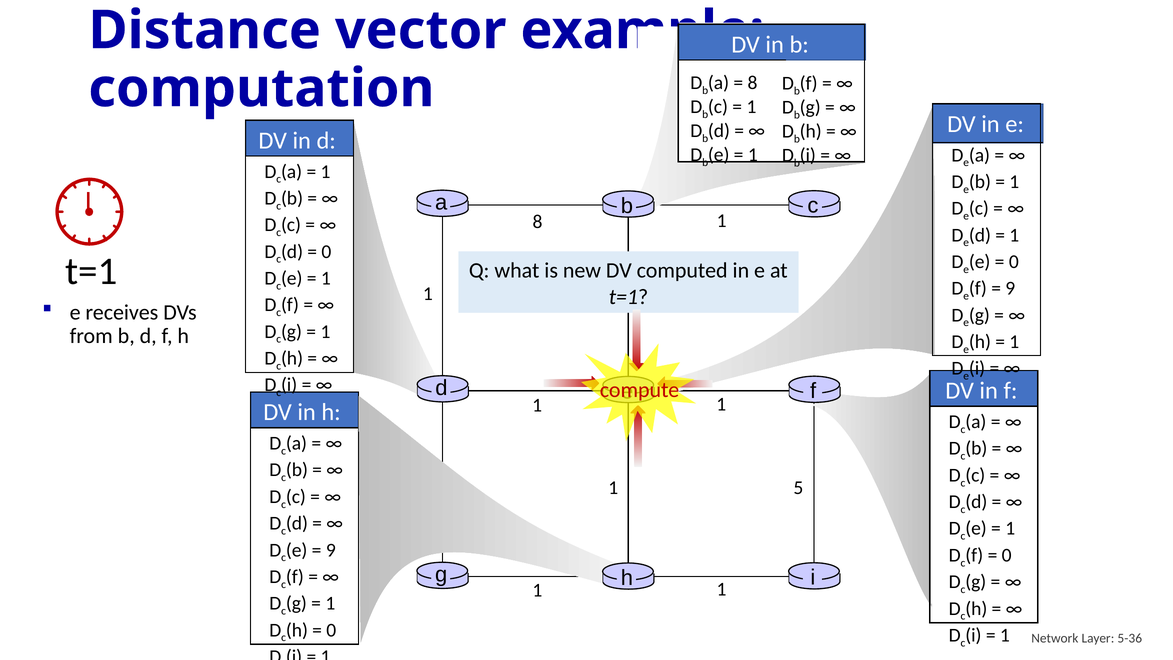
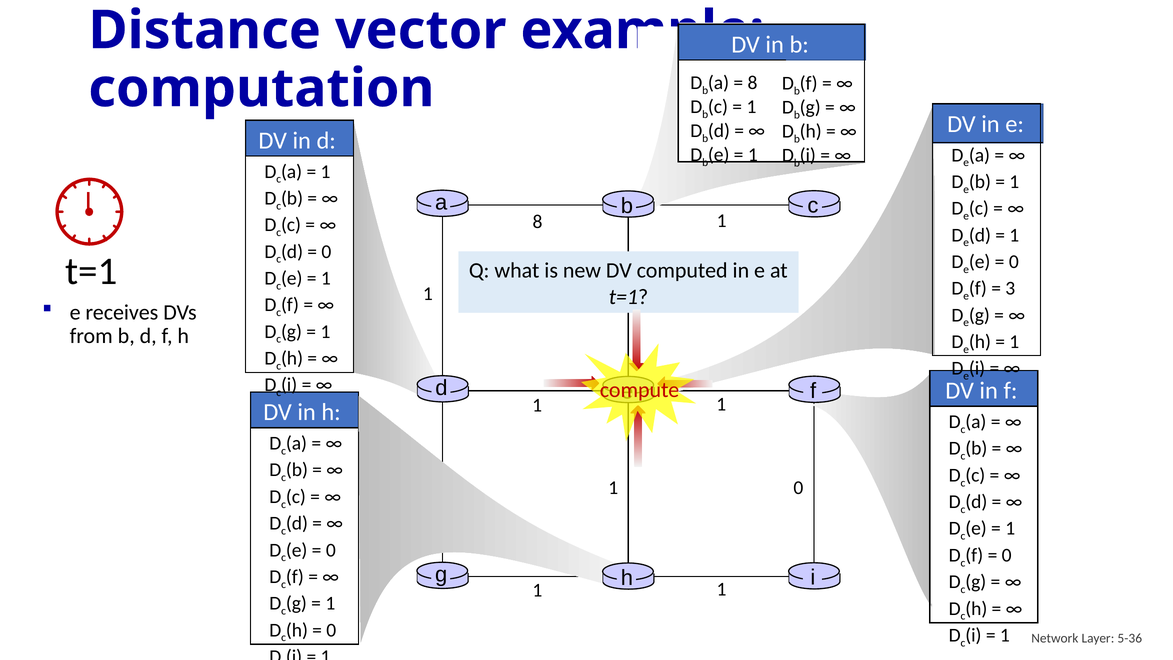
9: 9 -> 3 (1010, 288)
5: 5 -> 0 (798, 488)
9: 9 -> 0 (331, 550)
